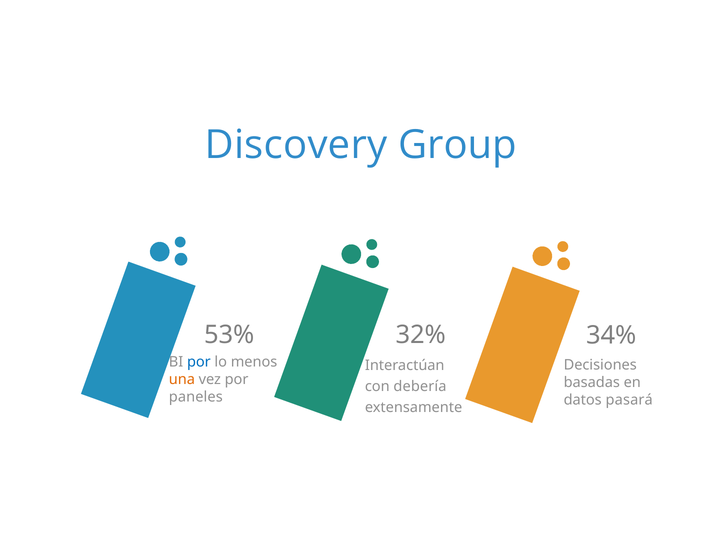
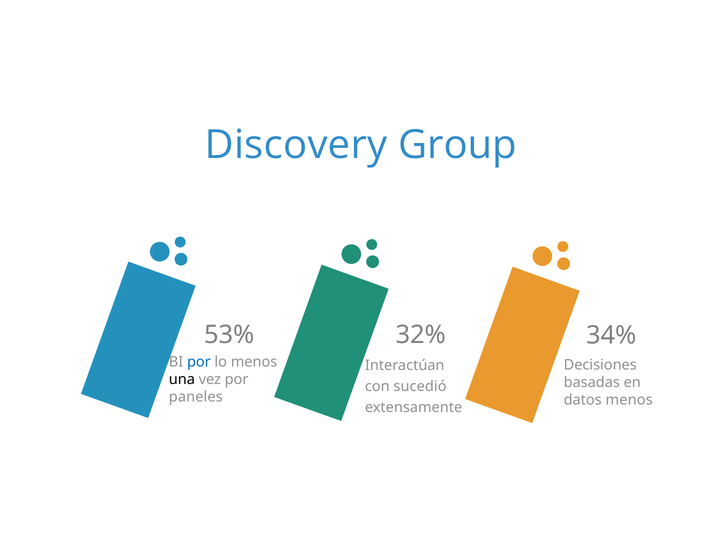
una colour: orange -> black (182, 379)
debería: debería -> sucedió (420, 386)
datos pasará: pasará -> menos (629, 400)
